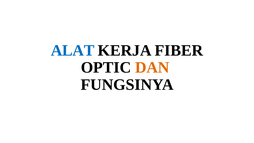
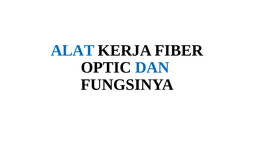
DAN colour: orange -> blue (152, 67)
